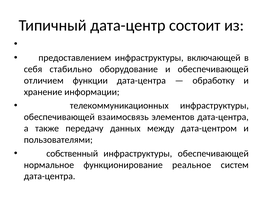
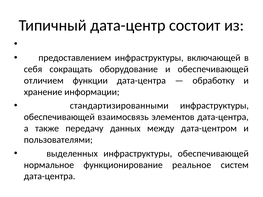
стабильно: стабильно -> сокращать (71, 69)
телекоммуникационных: телекоммуникационных -> стандартизированными (119, 106)
собственный: собственный -> выделенных (72, 154)
